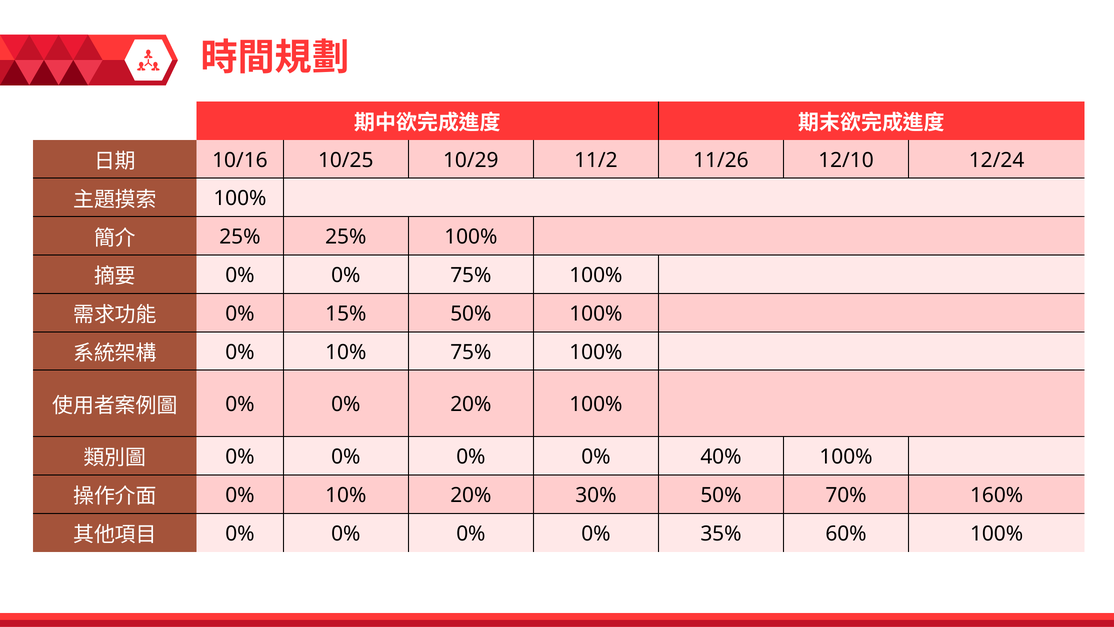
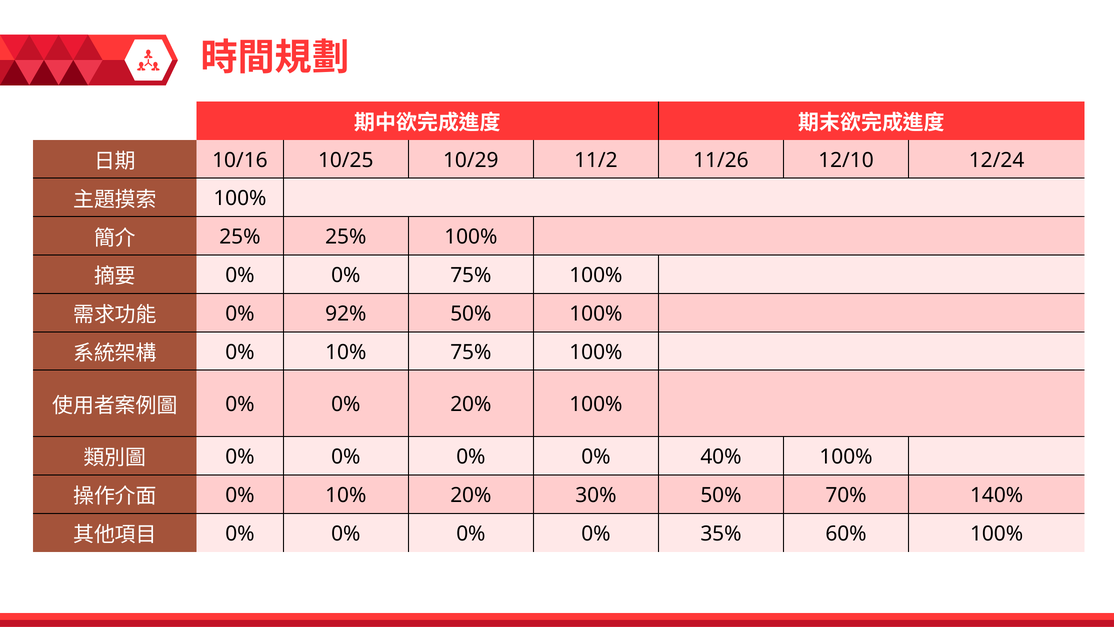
15%: 15% -> 92% (346, 314)
160%: 160% -> 140% (997, 495)
